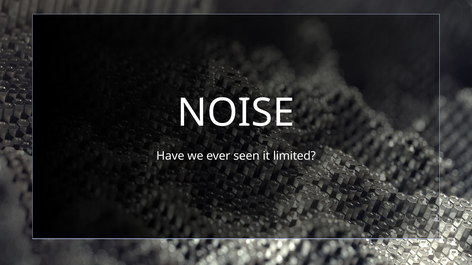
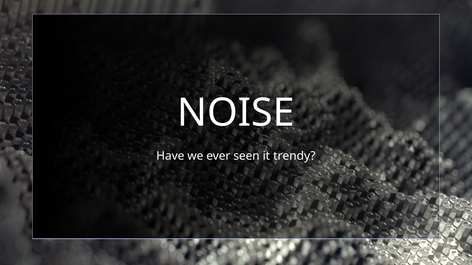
limited: limited -> trendy (294, 156)
